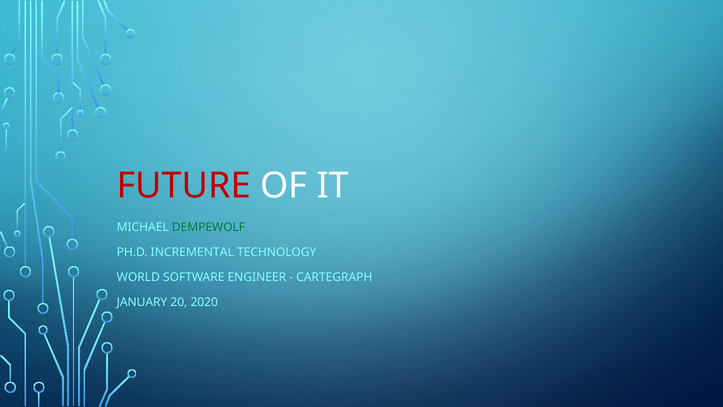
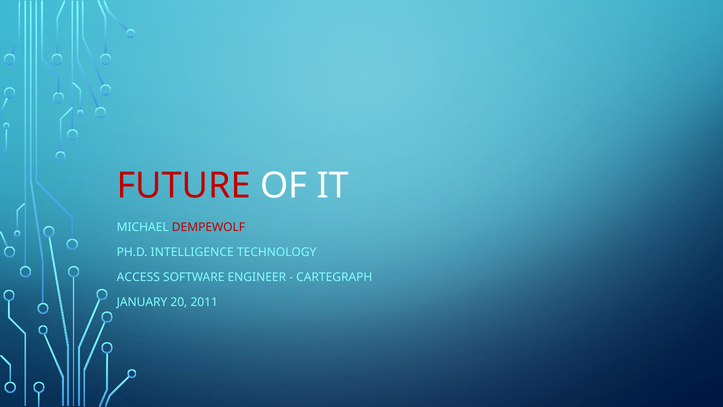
DEMPEWOLF colour: green -> red (208, 227)
INCREMENTAL: INCREMENTAL -> INTELLIGENCE (192, 252)
WORLD: WORLD -> ACCESS (138, 277)
2020: 2020 -> 2011 (204, 302)
